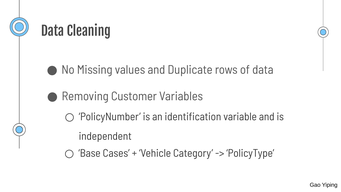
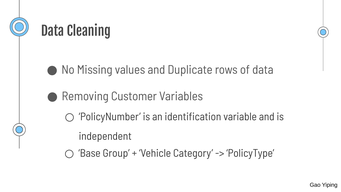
Cases: Cases -> Group (116, 153)
